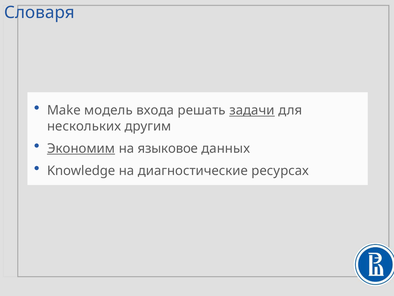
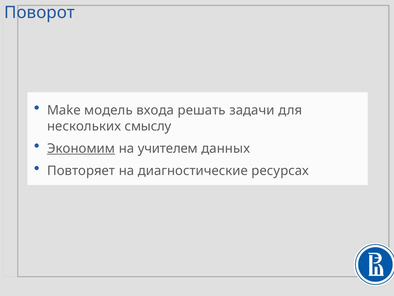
Словаря: Словаря -> Поворот (39, 13)
задачи underline: present -> none (252, 110)
другим: другим -> смыслу (148, 126)
языковое: языковое -> учителем (168, 148)
Knowledge: Knowledge -> Повторяет (81, 171)
